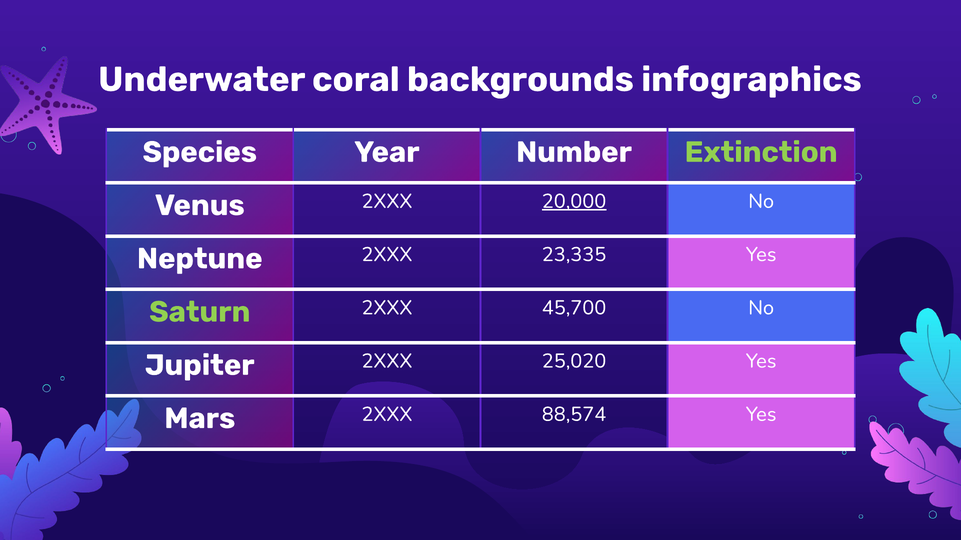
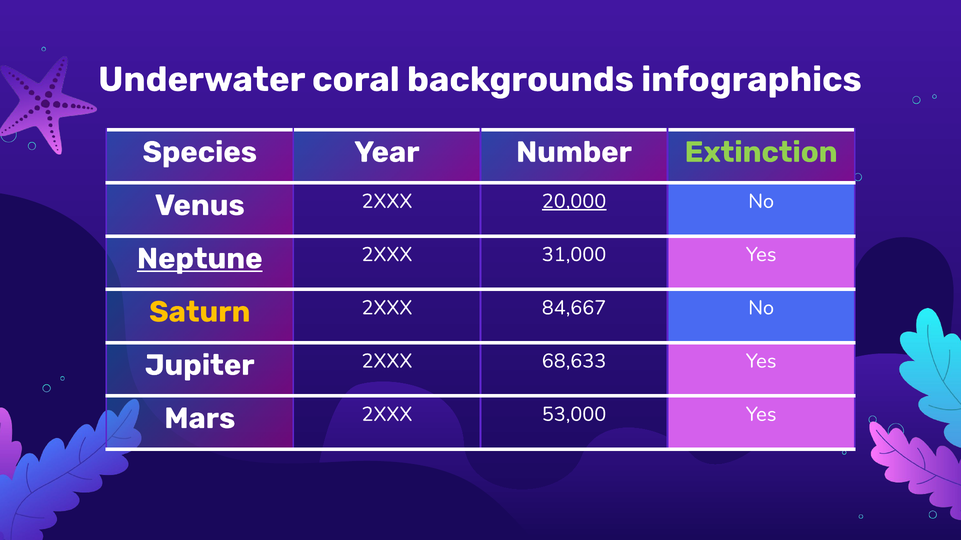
Neptune underline: none -> present (200, 259)
23,335: 23,335 -> 31,000 (574, 255)
Saturn colour: light green -> yellow (200, 312)
45,700: 45,700 -> 84,667 (574, 308)
25,020: 25,020 -> 68,633 (574, 361)
88,574: 88,574 -> 53,000 (574, 415)
